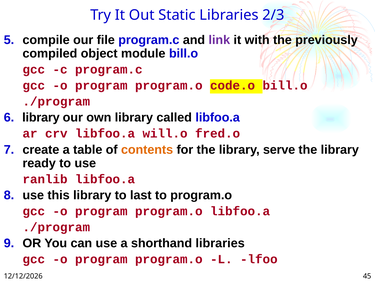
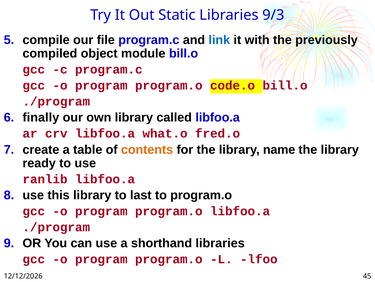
2/3: 2/3 -> 9/3 (273, 15)
link colour: purple -> blue (219, 40)
library: library -> finally (41, 117)
will.o: will.o -> what.o (165, 133)
serve: serve -> name (279, 149)
